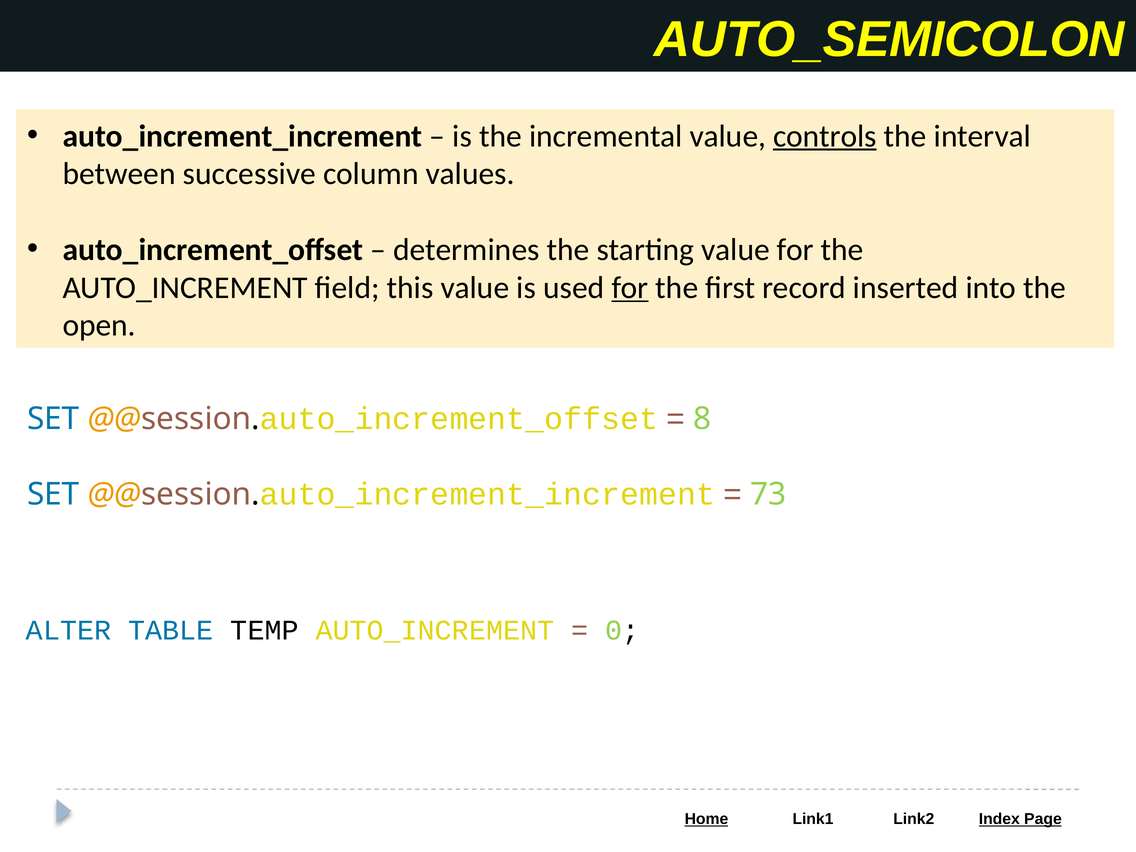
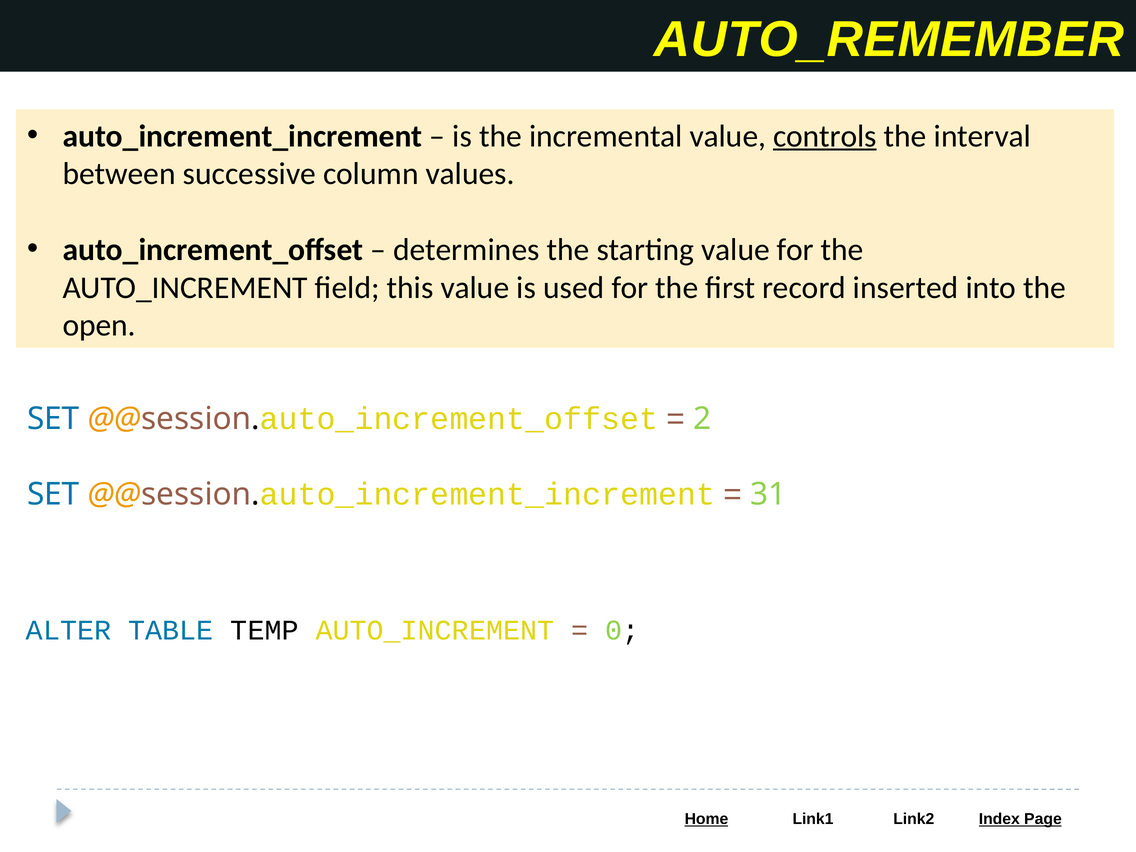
AUTO_SEMICOLON: AUTO_SEMICOLON -> AUTO_REMEMBER (889, 39)
for underline: present -> none (630, 288)
8: 8 -> 2 (702, 419)
73: 73 -> 31 (768, 494)
